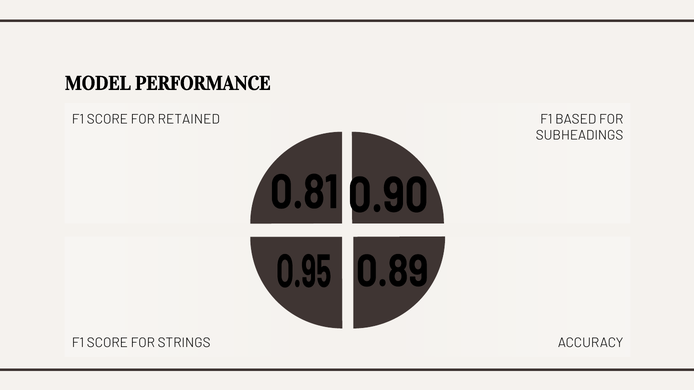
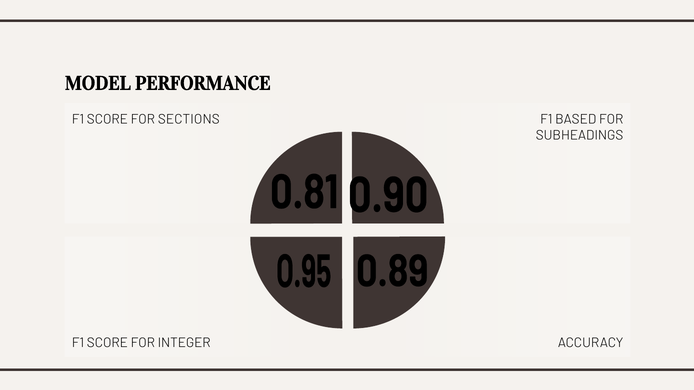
RETAINED: RETAINED -> SECTIONS (189, 119)
STRINGS: STRINGS -> INTEGER (184, 343)
